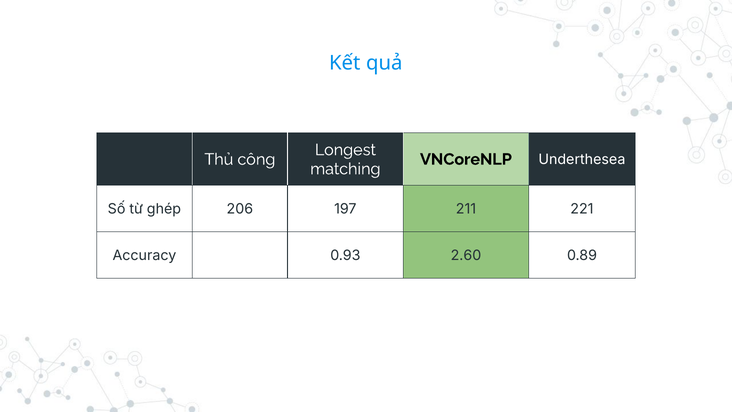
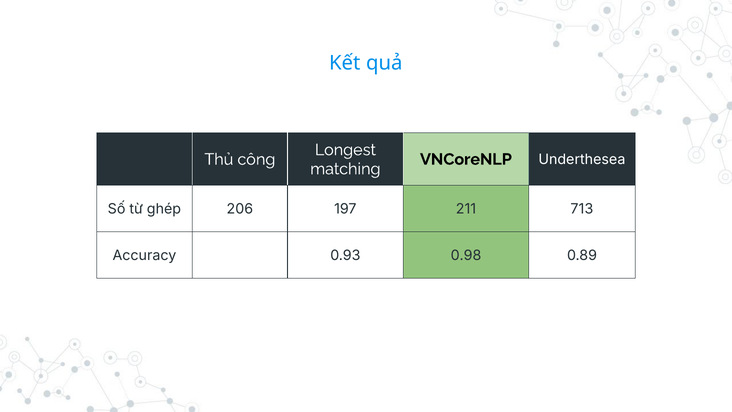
221: 221 -> 713 (582, 209)
2.60: 2.60 -> 0.98 (466, 255)
